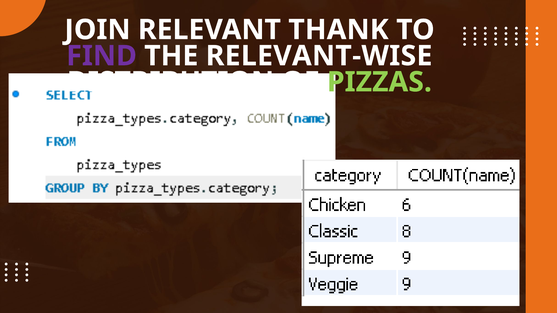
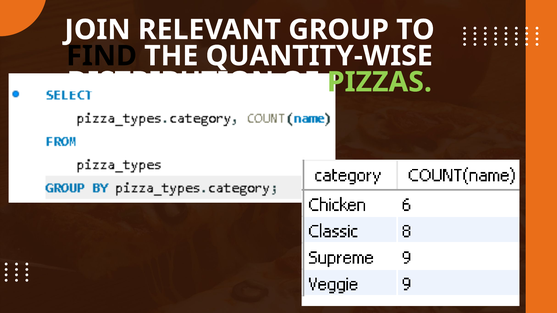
THANK: THANK -> GROUP (339, 30)
FIND colour: purple -> black (102, 56)
RELEVANT-WISE: RELEVANT-WISE -> QUANTITY-WISE (319, 56)
